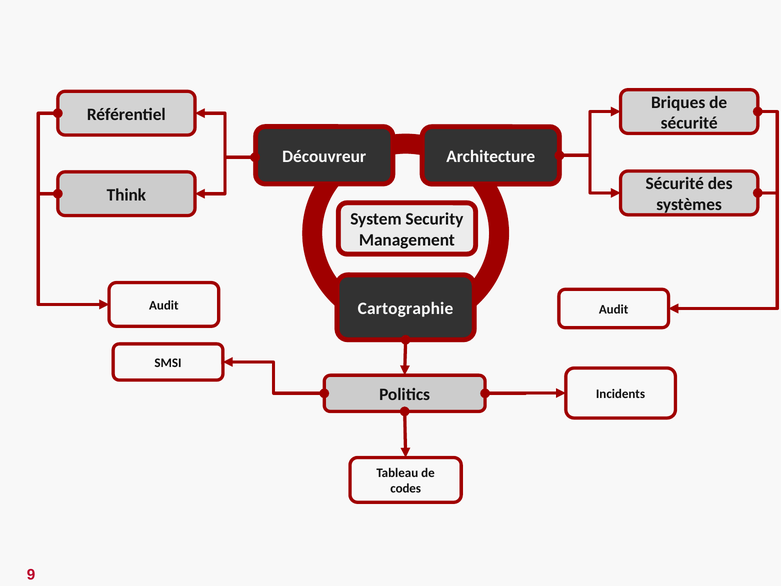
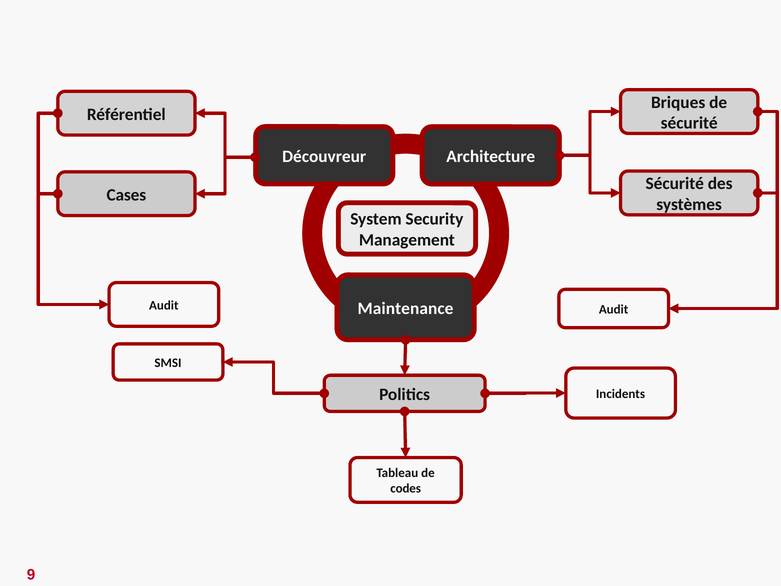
Think: Think -> Cases (126, 195)
Cartographie: Cartographie -> Maintenance (405, 308)
